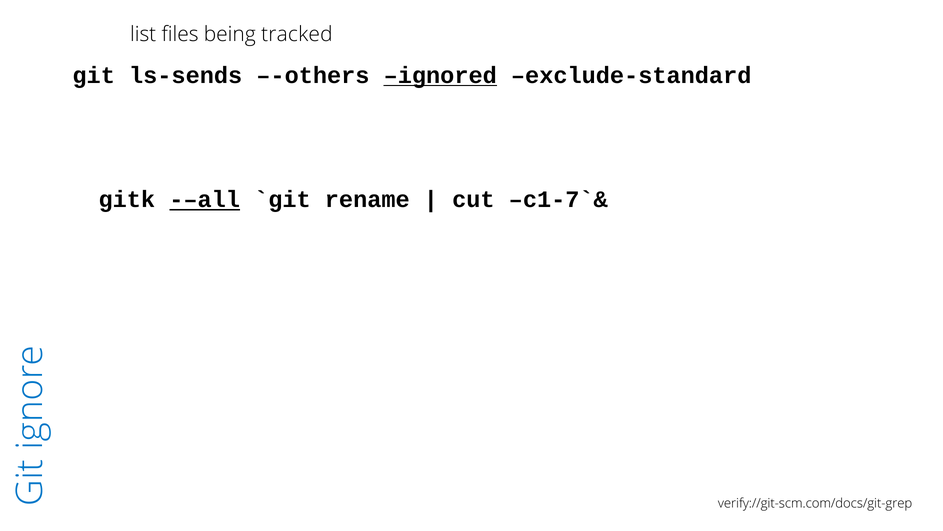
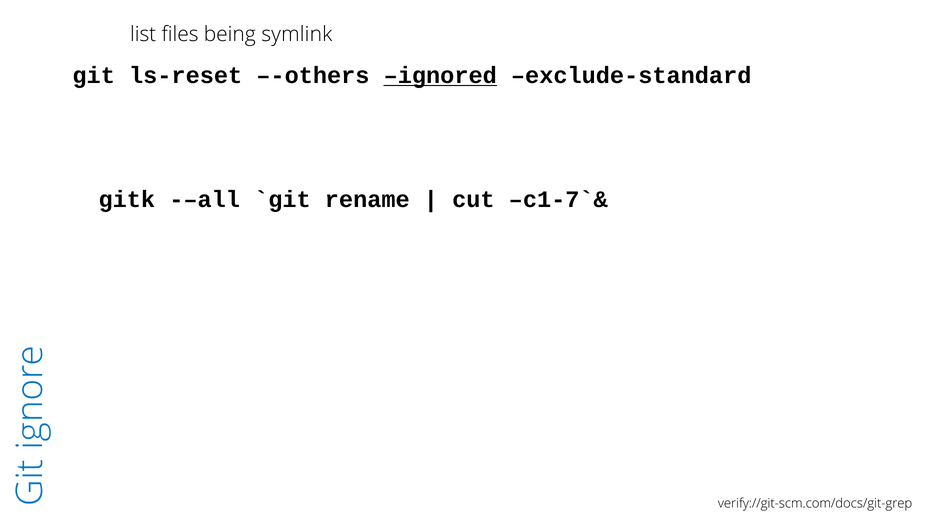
tracked: tracked -> symlink (297, 35)
ls-sends: ls-sends -> ls-reset (186, 75)
-–all underline: present -> none (205, 199)
